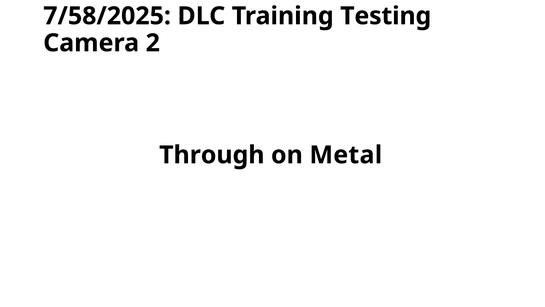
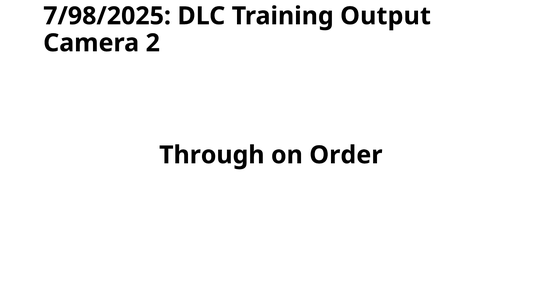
7/58/2025: 7/58/2025 -> 7/98/2025 (107, 16)
Testing: Testing -> Output (386, 16)
Metal: Metal -> Order (346, 155)
